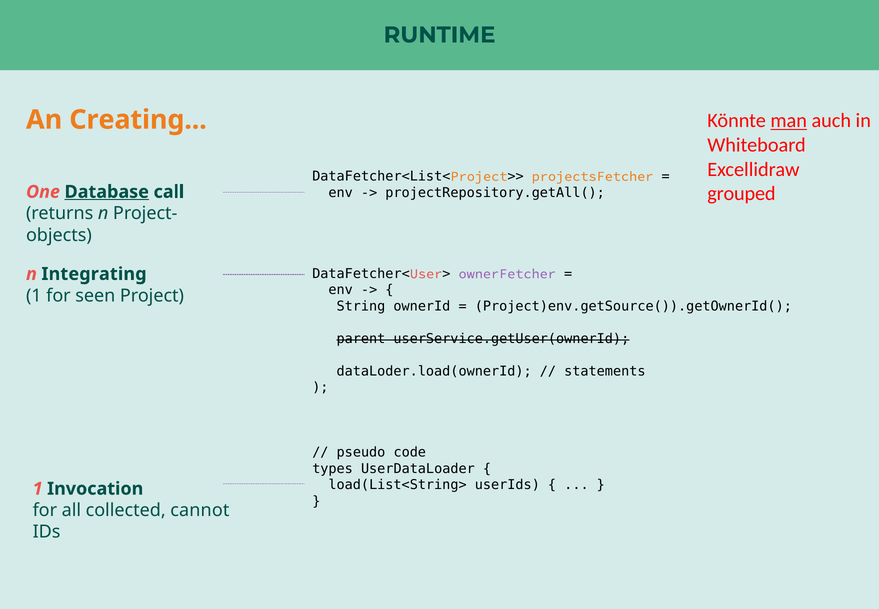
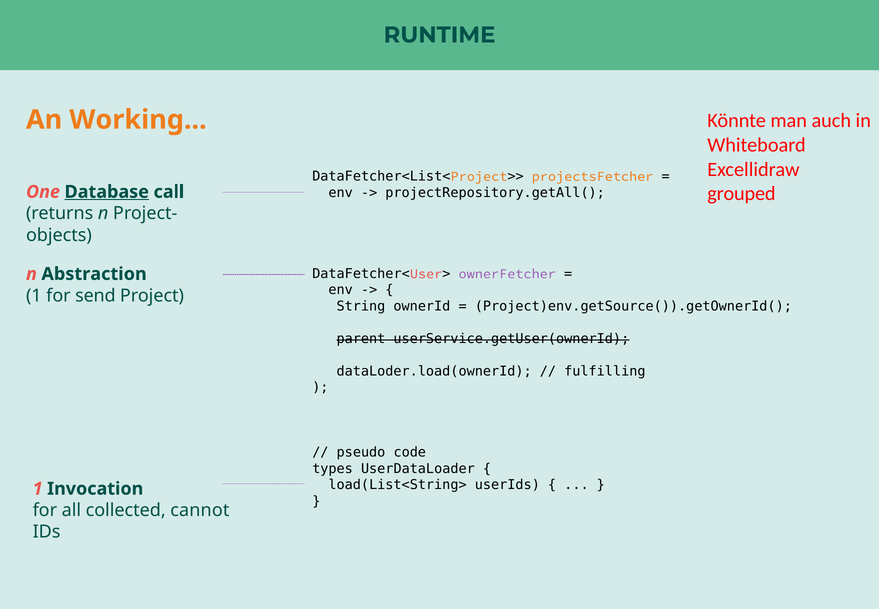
man underline: present -> none (789, 121)
Creating: Creating -> Working (138, 120)
Integrating: Integrating -> Abstraction (94, 274)
seen: seen -> send (95, 295)
statements: statements -> fulfilling (605, 371)
